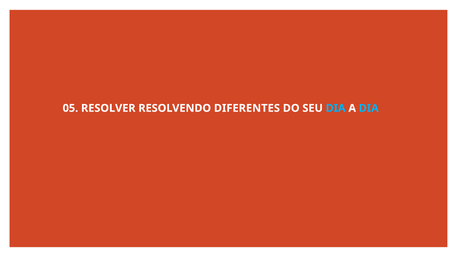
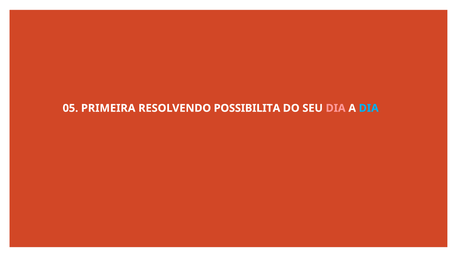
RESOLVER: RESOLVER -> PRIMEIRA (108, 108)
DIFERENTES: DIFERENTES -> POSSIBILITA (247, 108)
DIA colour: light blue -> pink (336, 108)
